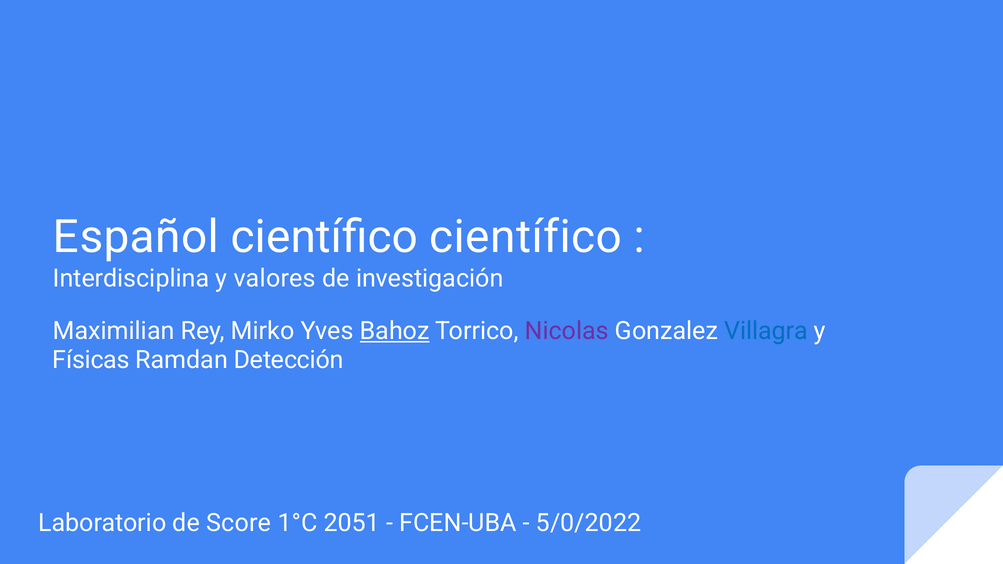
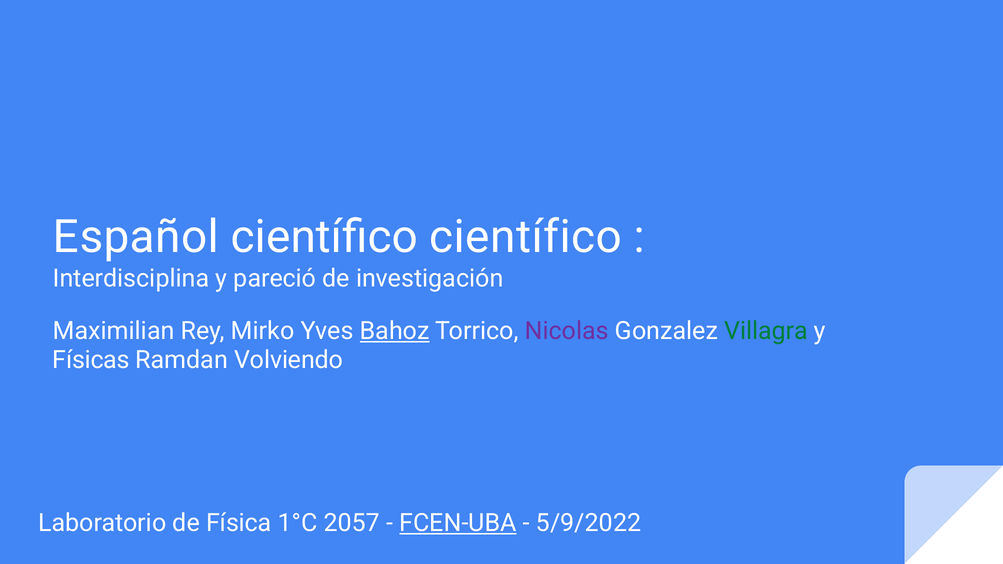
valores: valores -> pareció (275, 278)
Villagra colour: blue -> green (766, 331)
Detección: Detección -> Volviendo (289, 360)
Score: Score -> Física (239, 523)
2051: 2051 -> 2057 (352, 523)
FCEN-UBA underline: none -> present (458, 523)
5/0/2022: 5/0/2022 -> 5/9/2022 (589, 523)
